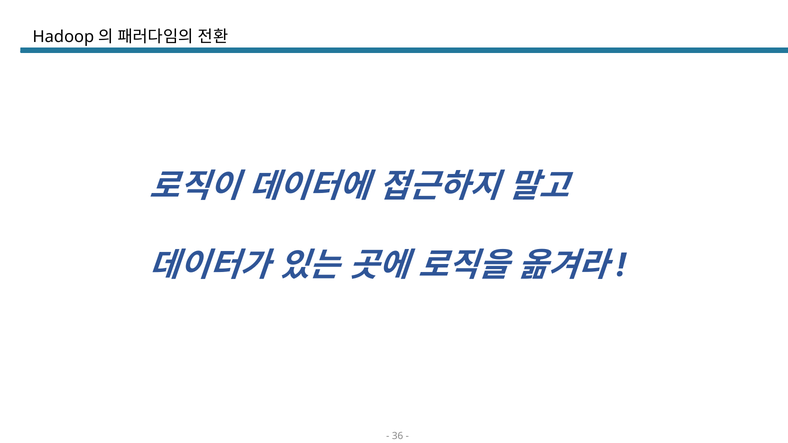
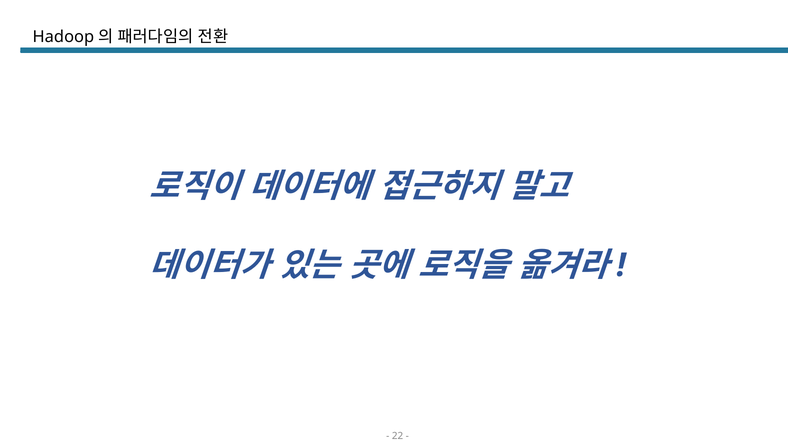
36: 36 -> 22 (398, 436)
